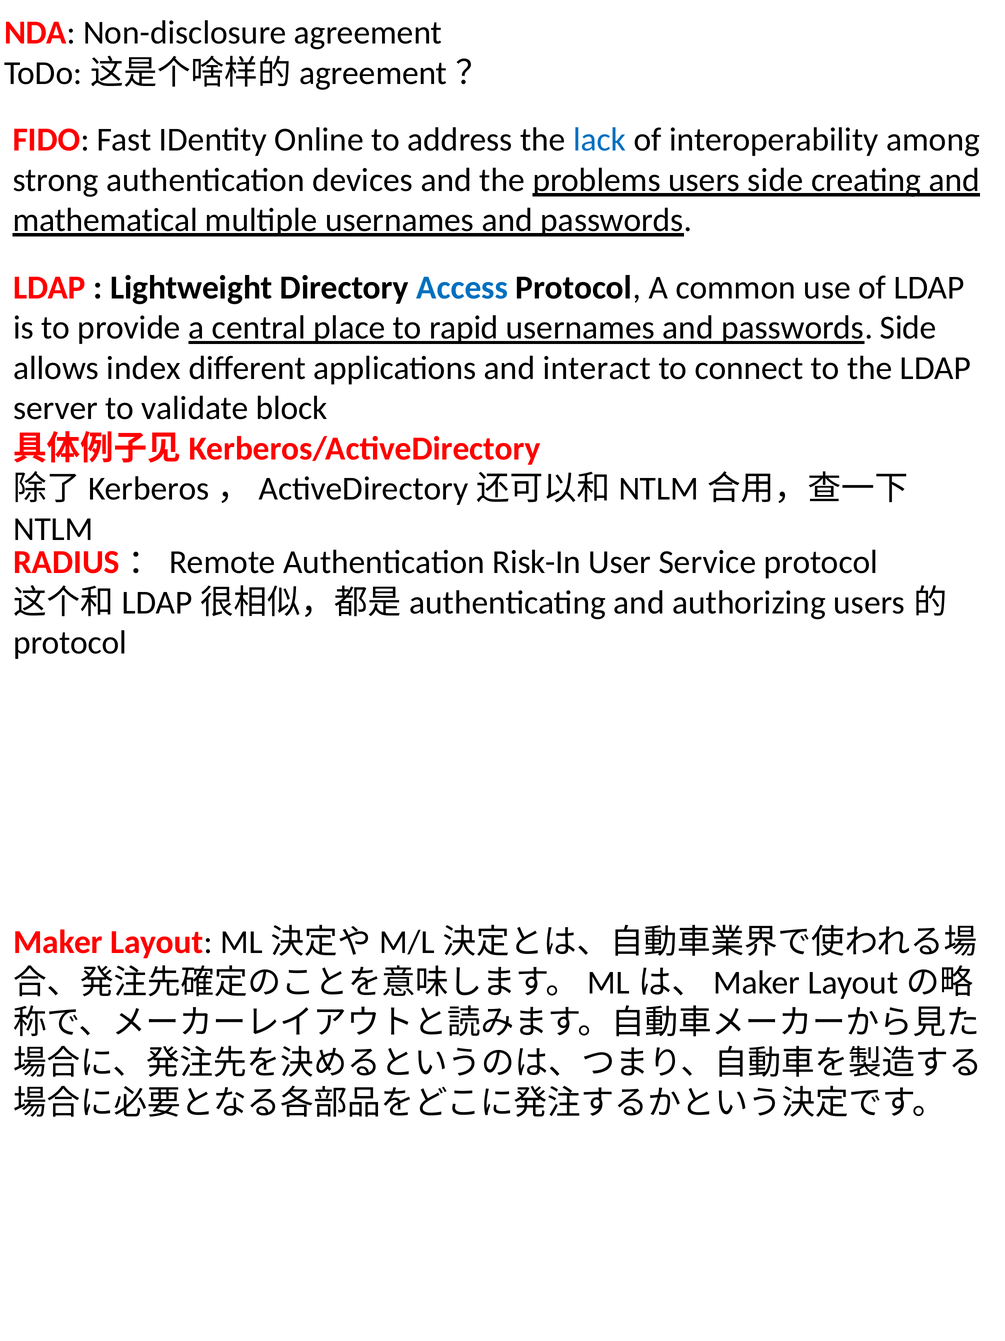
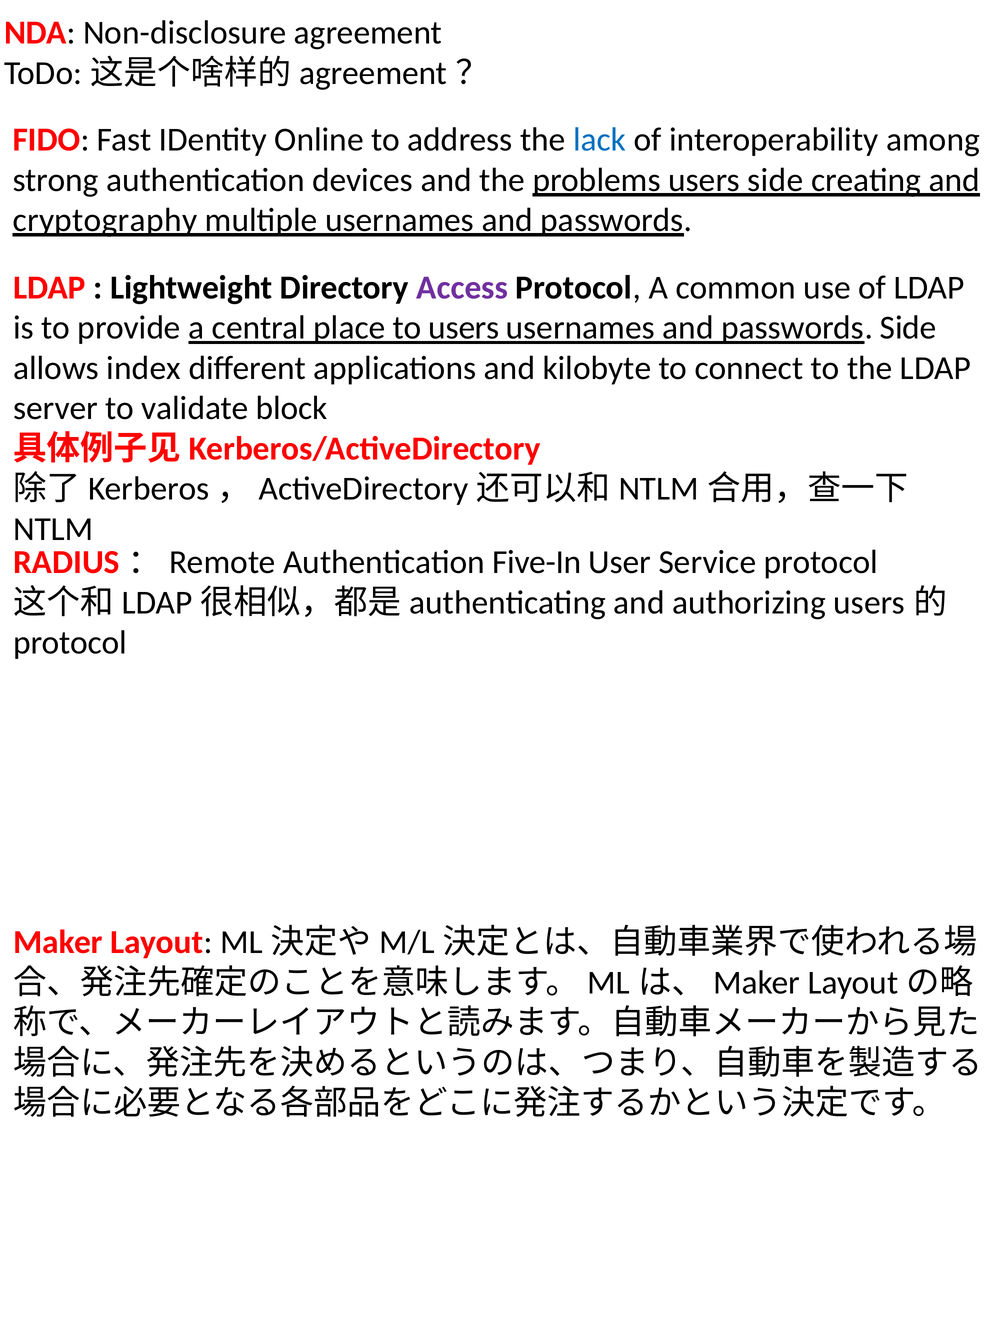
mathematical: mathematical -> cryptography (105, 220)
Access colour: blue -> purple (462, 287)
to rapid: rapid -> users (464, 328)
interact: interact -> kilobyte (597, 368)
Risk-In: Risk-In -> Five-In (537, 562)
